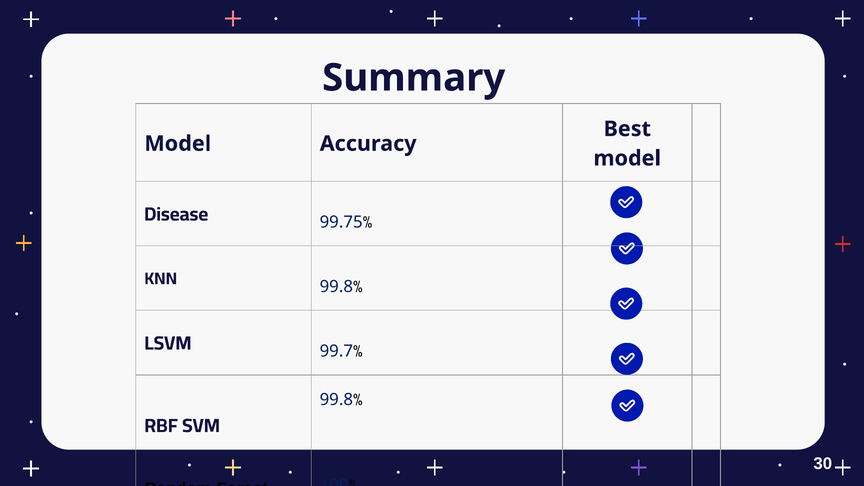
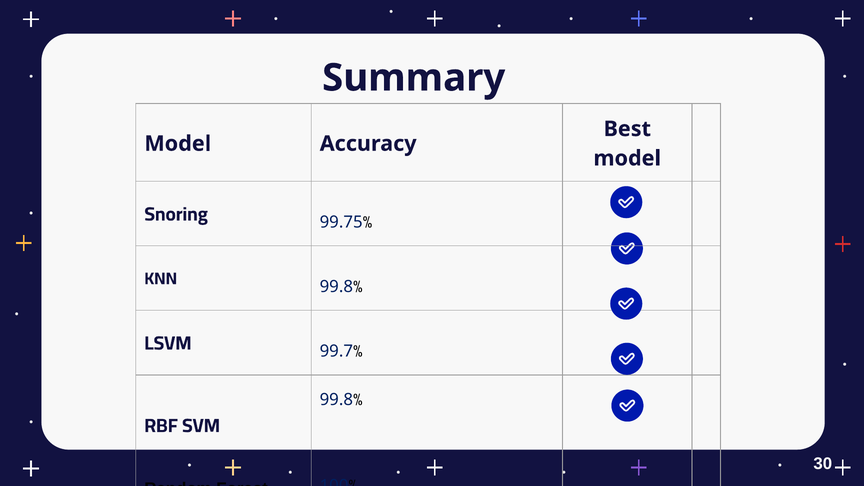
Disease: Disease -> Snoring (176, 214)
